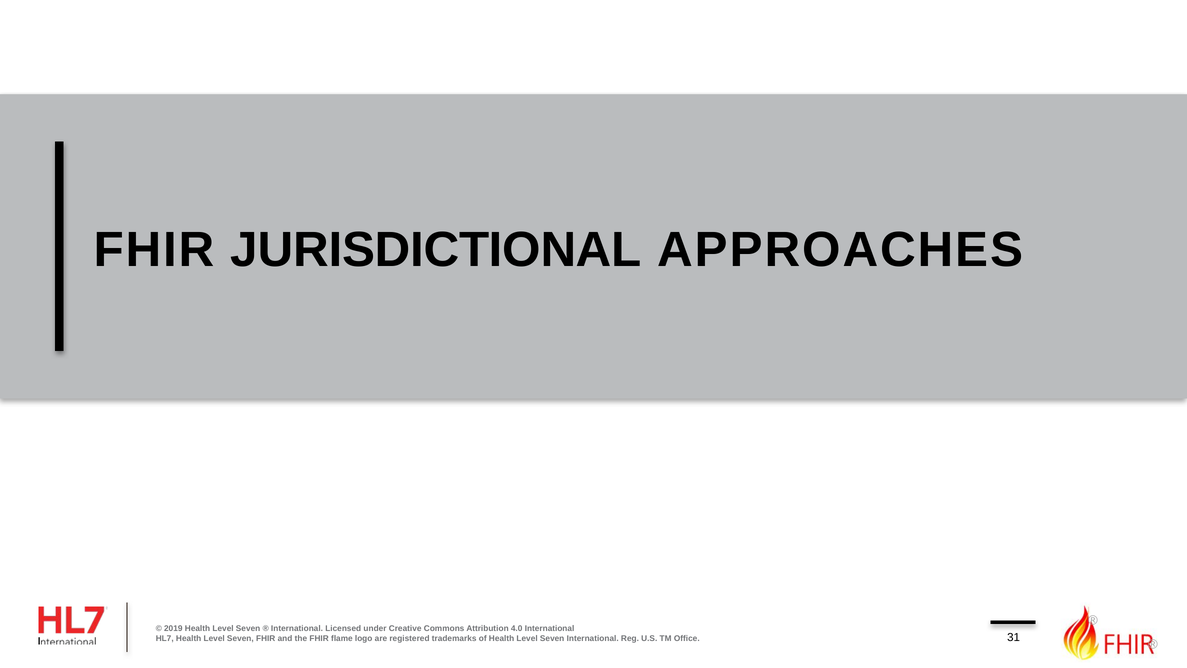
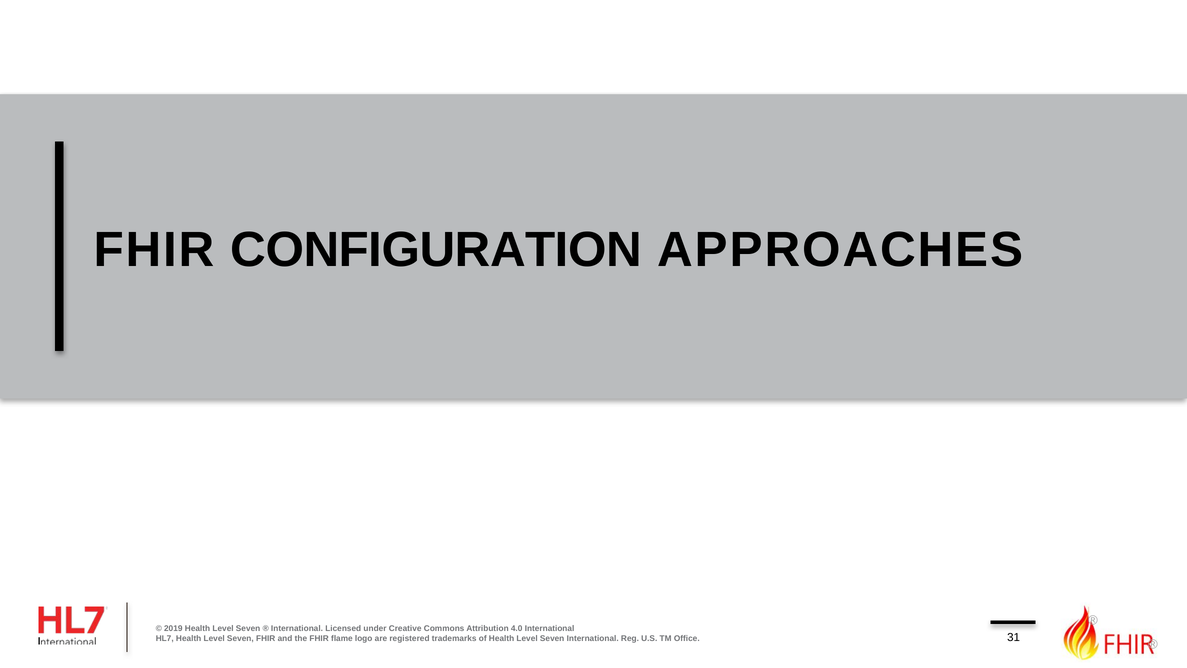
JURISDICTIONAL: JURISDICTIONAL -> CONFIGURATION (436, 250)
